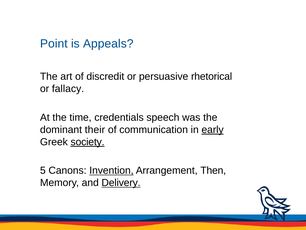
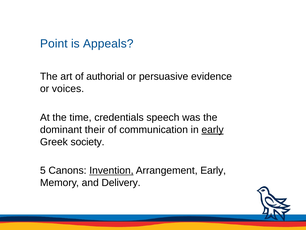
discredit: discredit -> authorial (105, 76)
rhetorical: rhetorical -> evidence (212, 76)
fallacy: fallacy -> voices (68, 89)
society underline: present -> none (88, 142)
Arrangement Then: Then -> Early (213, 170)
Delivery underline: present -> none (121, 182)
